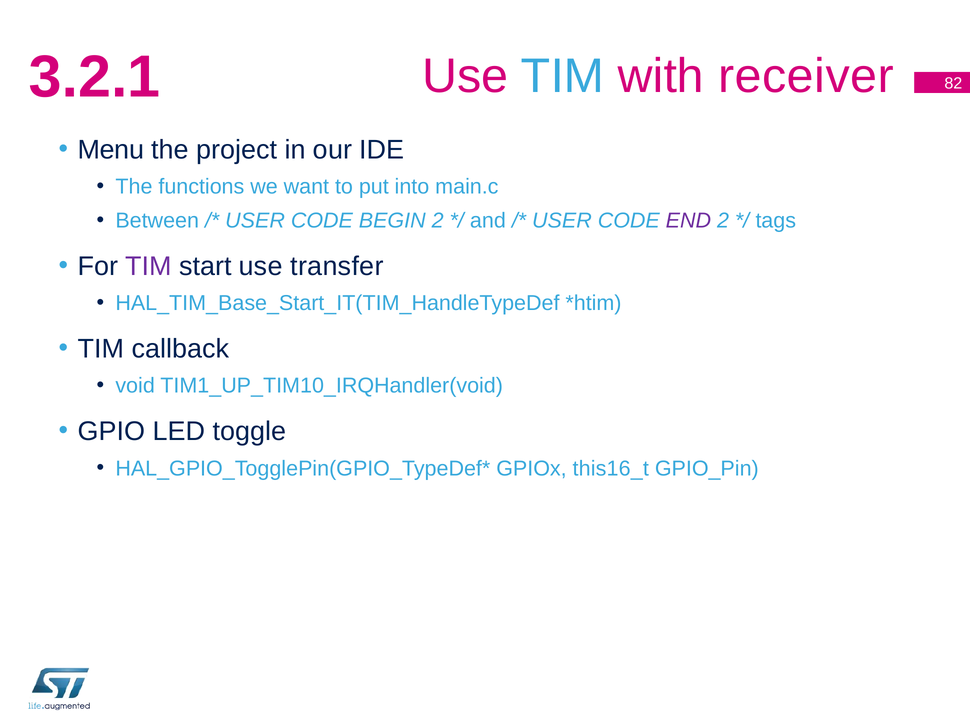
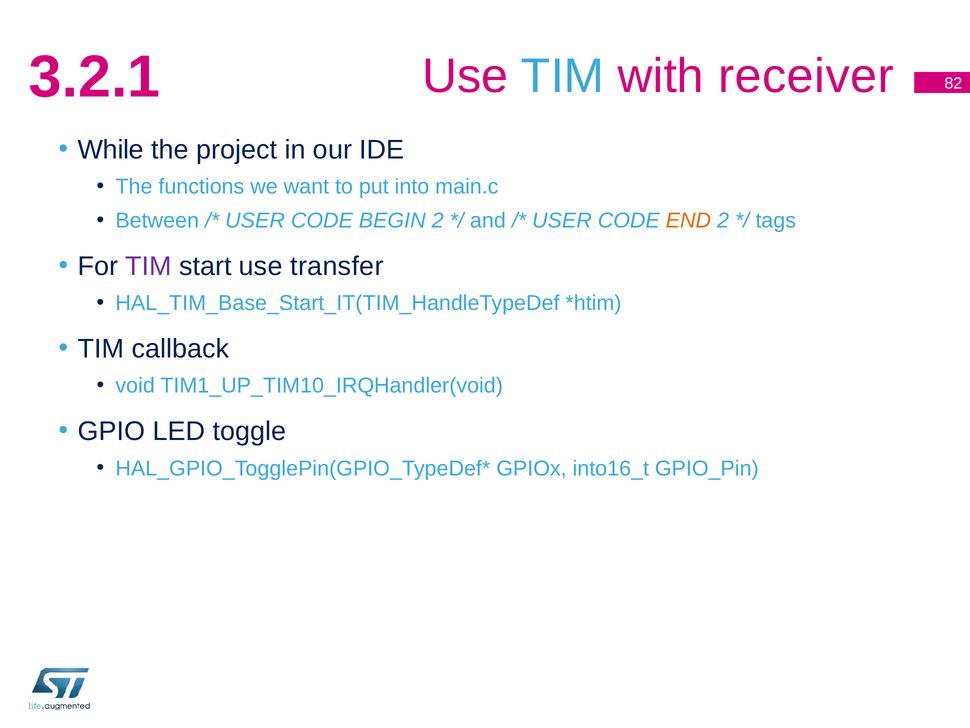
Menu: Menu -> While (111, 150)
END colour: purple -> orange (688, 221)
this16_t: this16_t -> into16_t (611, 468)
